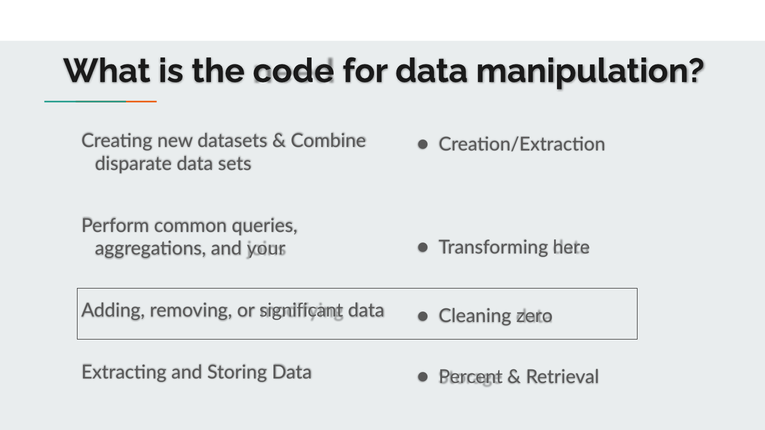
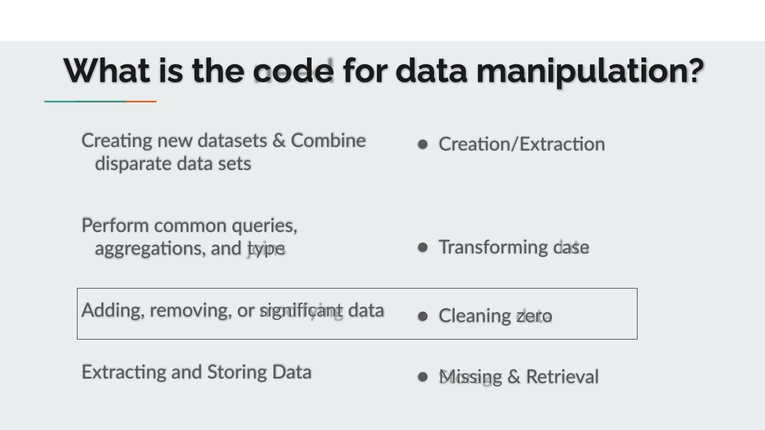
here: here -> case (571, 248)
your: your -> type (266, 249)
Percent: Percent -> Missing (471, 377)
